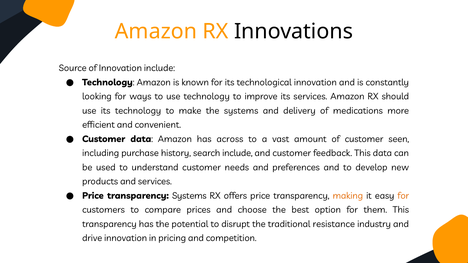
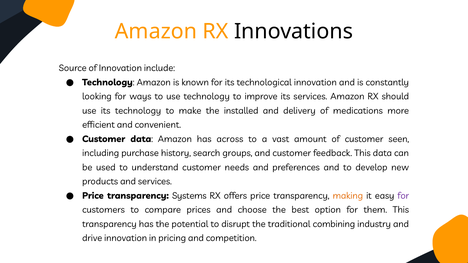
the systems: systems -> installed (241, 111)
search include: include -> groups (237, 153)
for colour: orange -> purple (403, 196)
resistance: resistance -> combining (334, 224)
